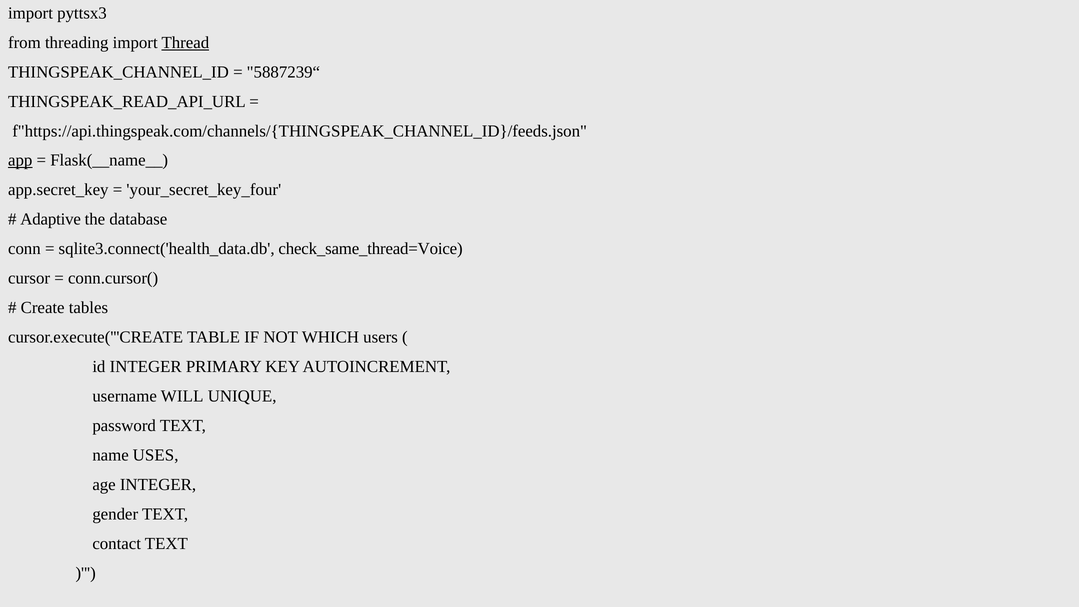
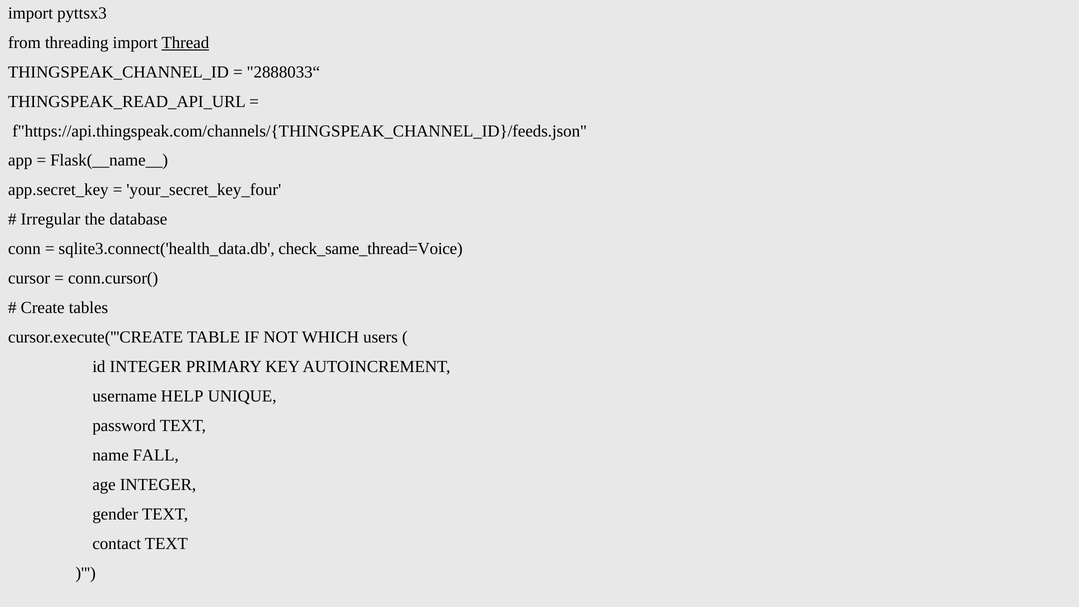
5887239“: 5887239“ -> 2888033“ (283, 72)
app underline: present -> none (20, 160)
Adaptive: Adaptive -> Irregular (50, 219)
WILL: WILL -> HELP (182, 396)
USES: USES -> FALL (156, 455)
